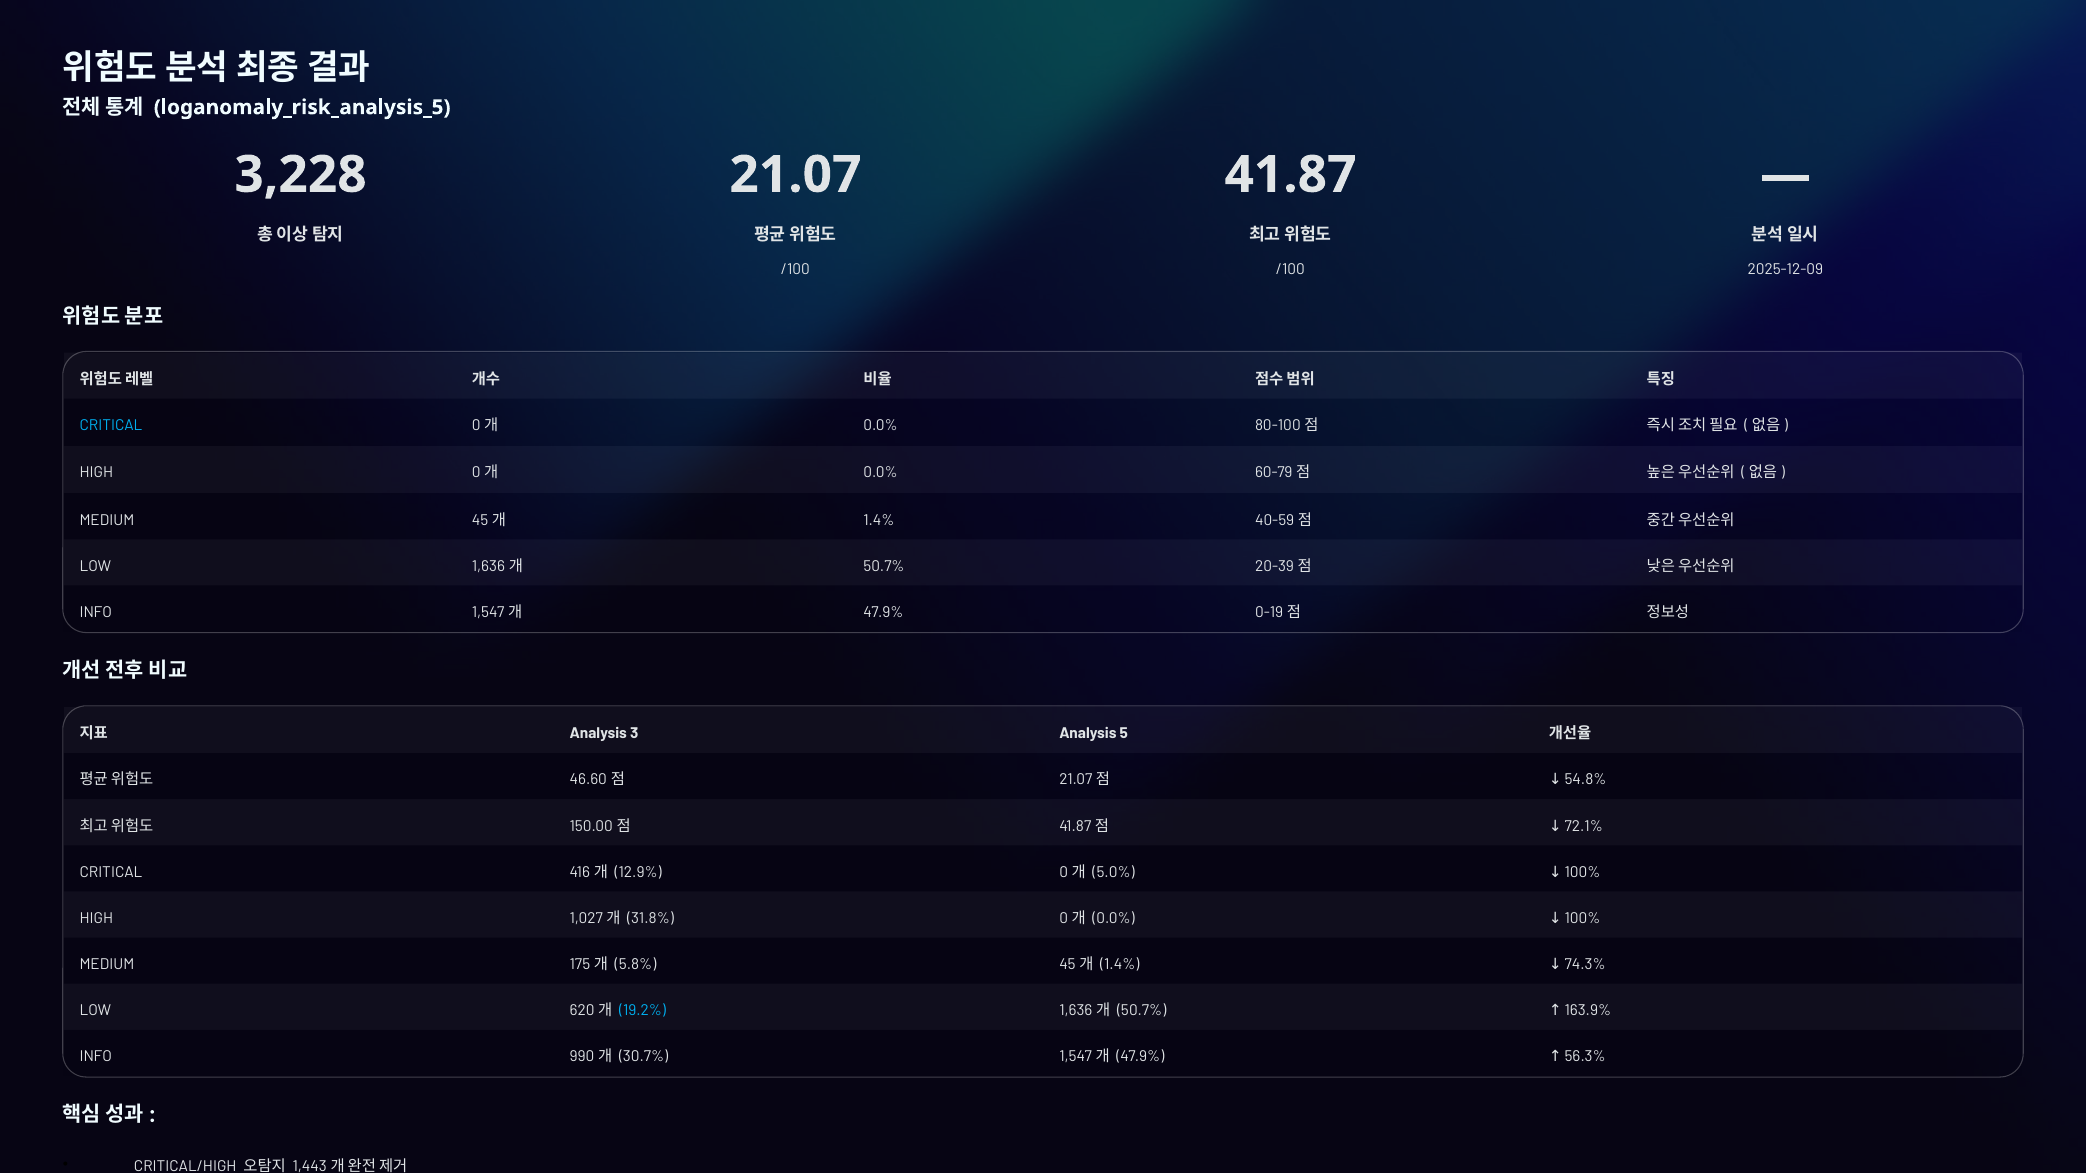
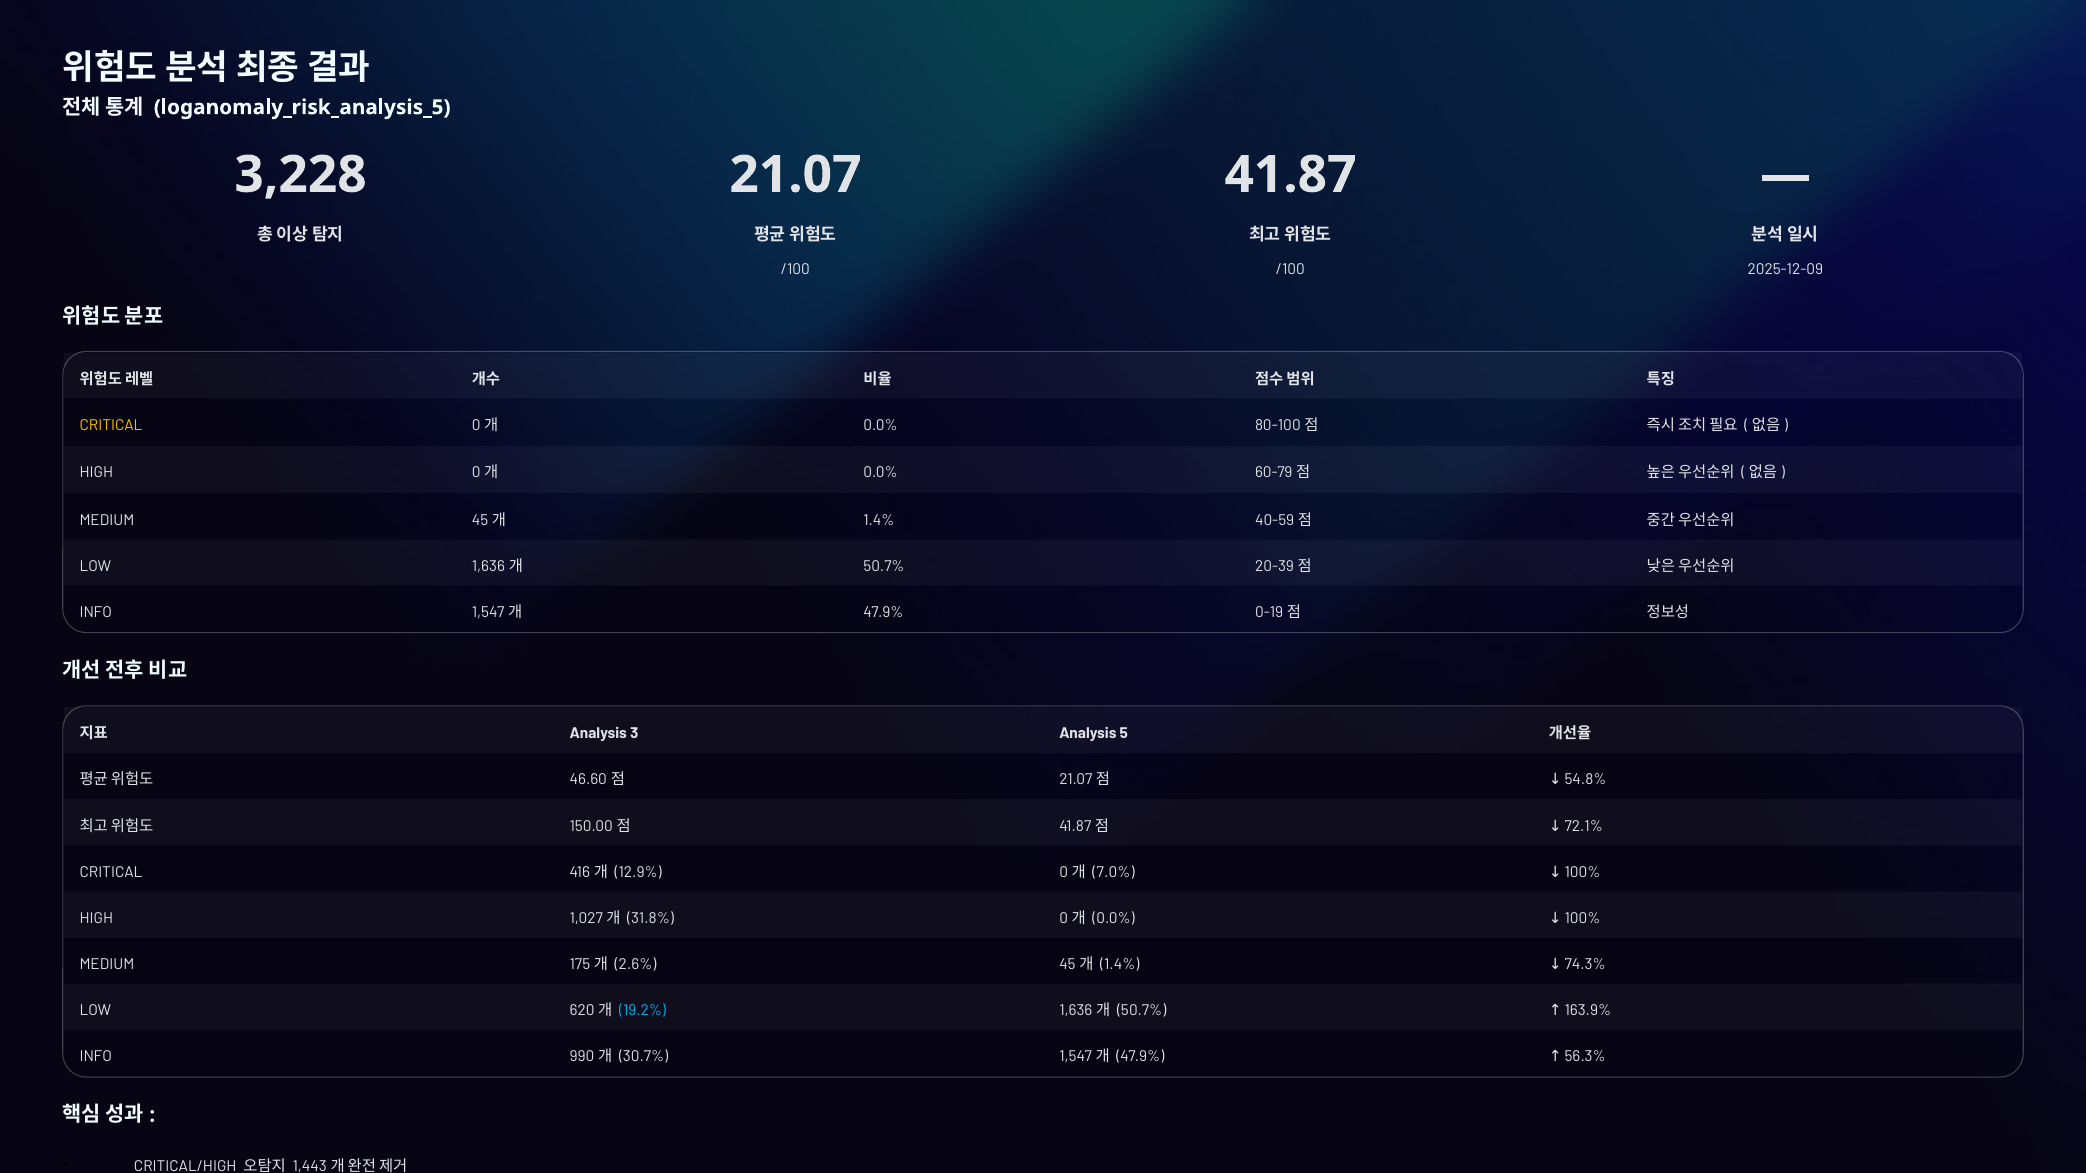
CRITICAL colour: light blue -> yellow (111, 426)
5.0%: 5.0% -> 7.0% (1114, 872)
5.8%: 5.8% -> 2.6% (636, 965)
